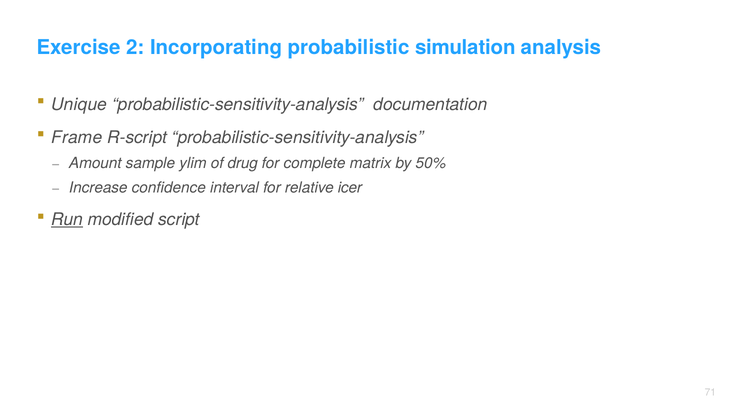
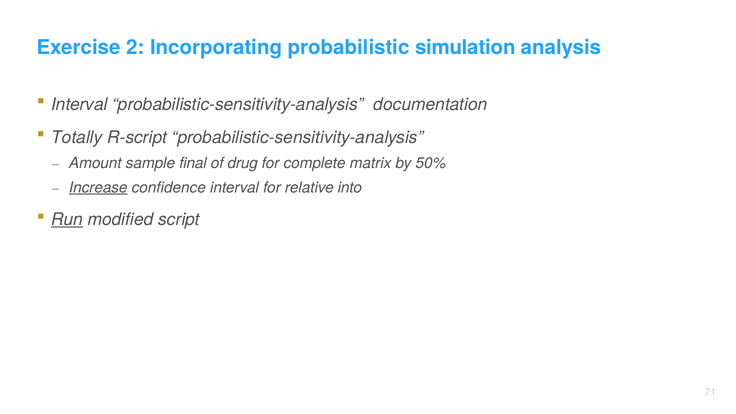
Unique: Unique -> Interval (79, 104)
Frame: Frame -> Totally (77, 137)
ylim: ylim -> final (193, 163)
Increase underline: none -> present (98, 188)
icer: icer -> into (350, 188)
